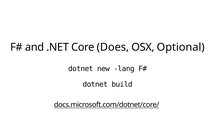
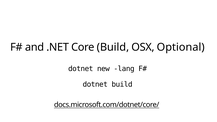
Core Does: Does -> Build (113, 47)
